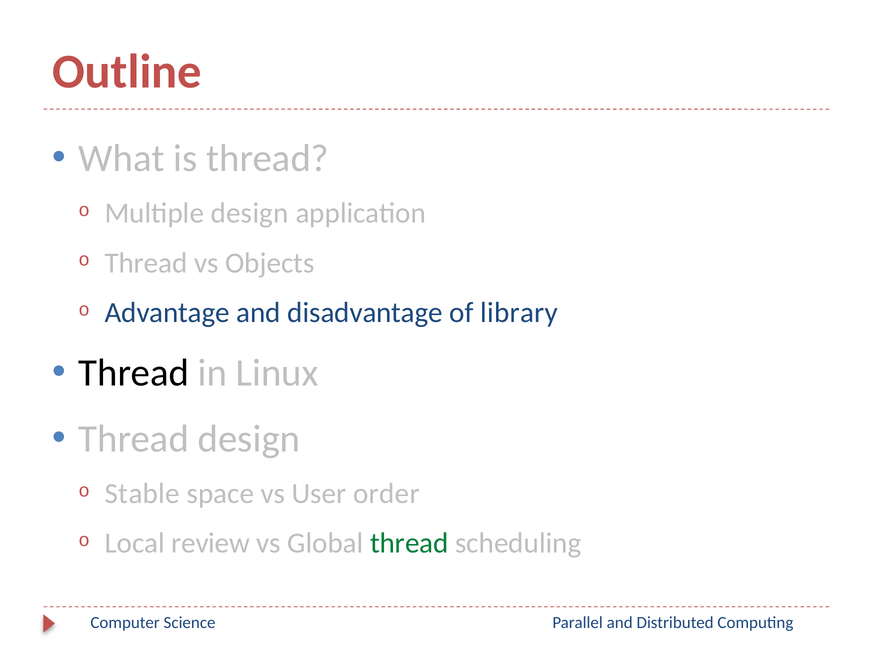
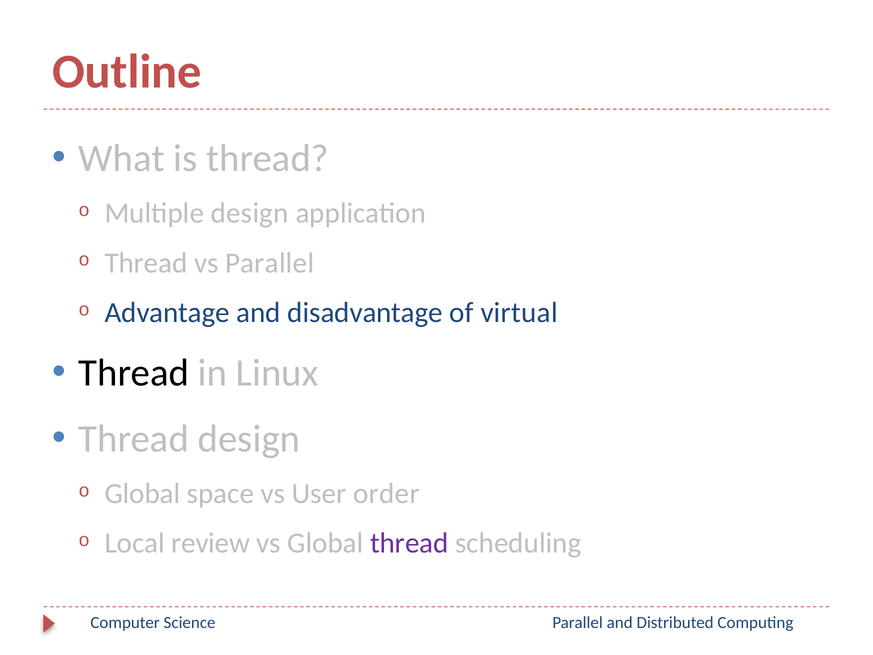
vs Objects: Objects -> Parallel (270, 263)
library: library -> virtual (519, 313)
Stable: Stable -> Global (142, 493)
thread colour: green -> purple (409, 543)
